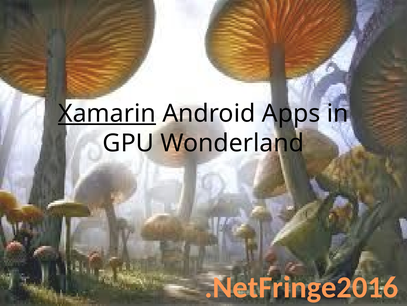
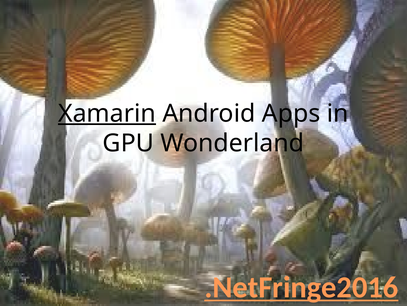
.NetFringe2016 underline: none -> present (301, 287)
